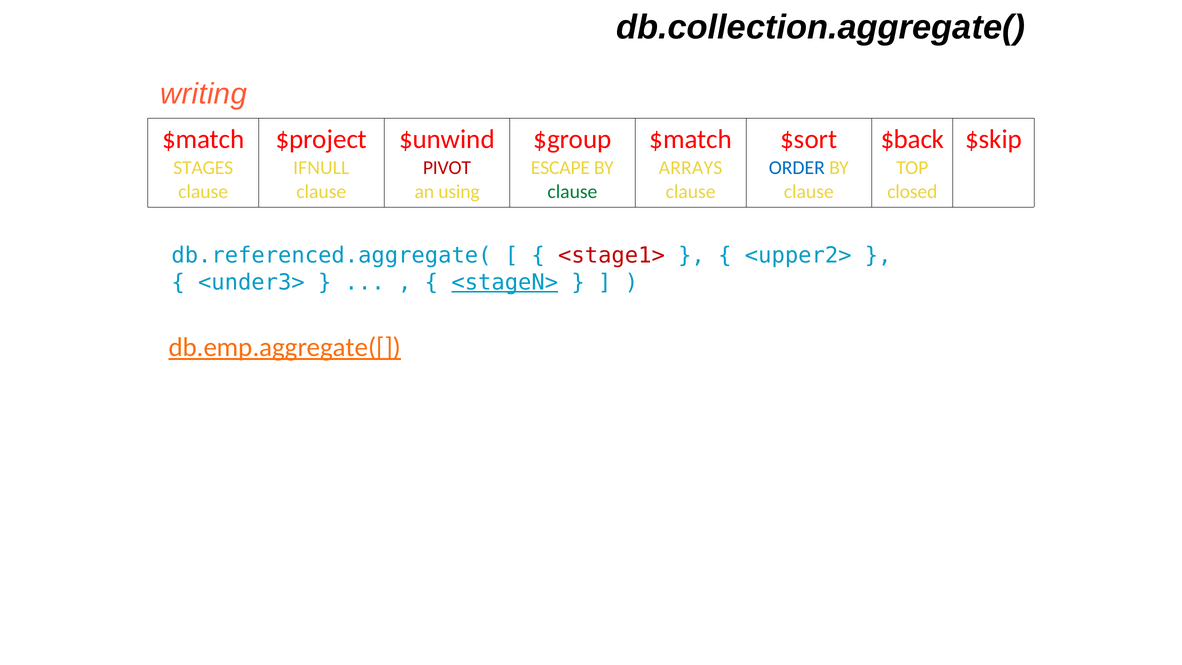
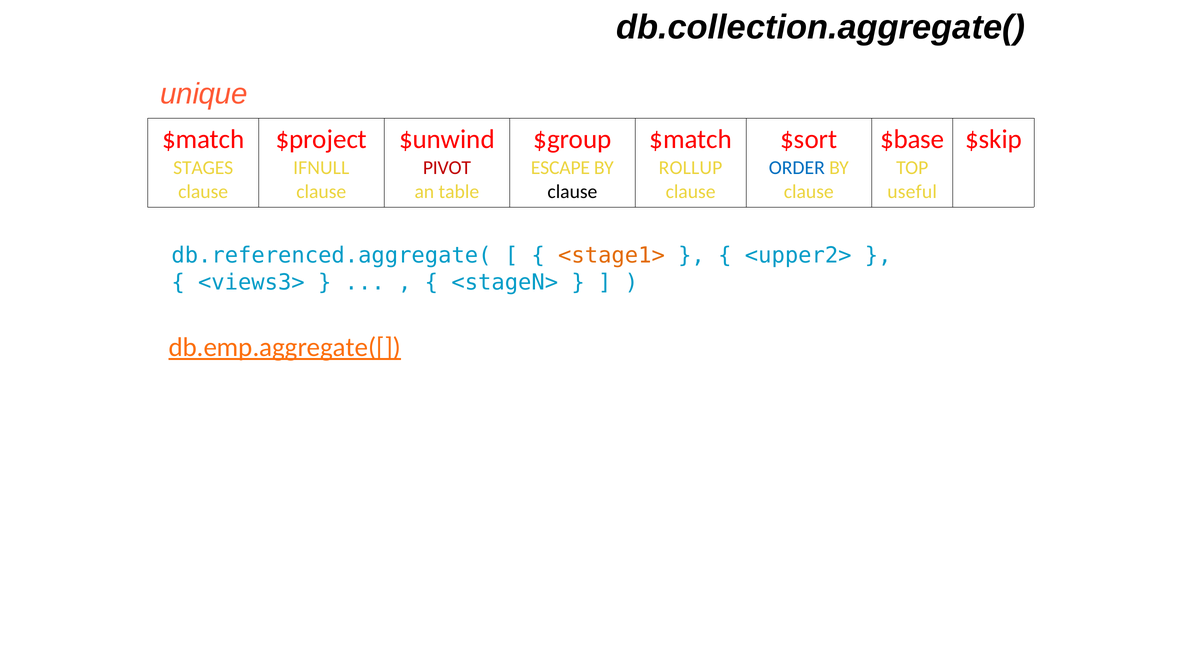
writing: writing -> unique (204, 94)
$back: $back -> $base (912, 139)
ARRAYS: ARRAYS -> ROLLUP (691, 168)
using: using -> table (459, 192)
clause colour: green -> black (572, 192)
closed: closed -> useful (912, 192)
<stage1> colour: red -> orange (611, 256)
<under3>: <under3> -> <views3> (251, 282)
<stageN> underline: present -> none (505, 282)
